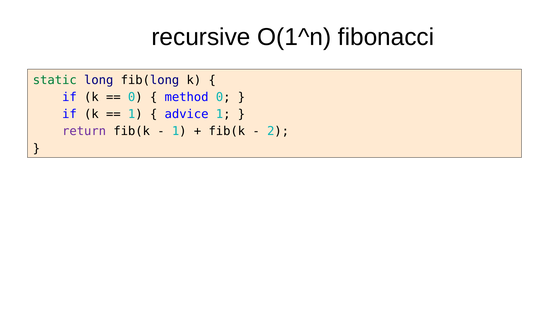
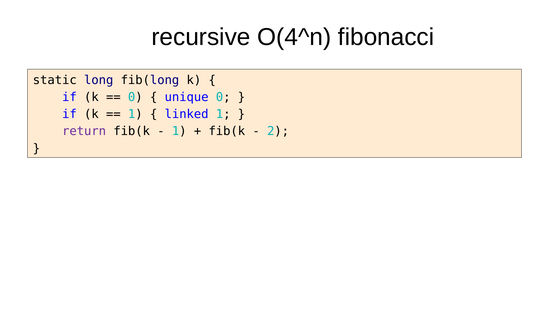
O(1^n: O(1^n -> O(4^n (294, 37)
static colour: green -> black (55, 80)
method: method -> unique (187, 97)
advice: advice -> linked (187, 114)
